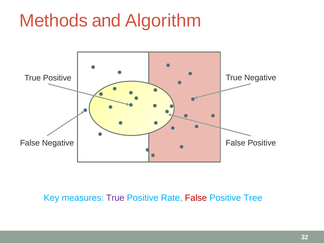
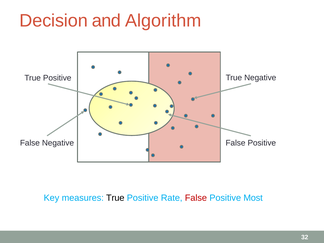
Methods: Methods -> Decision (54, 21)
True colour: purple -> black (115, 198)
Tree: Tree -> Most (253, 198)
